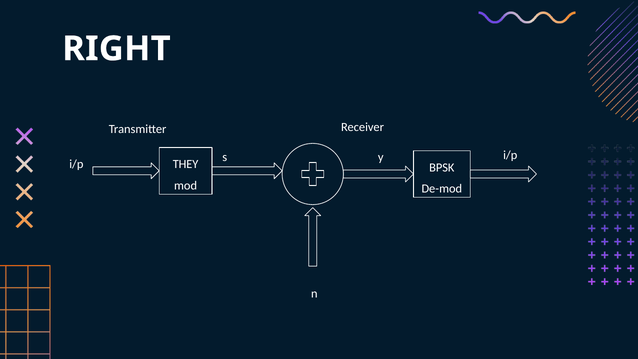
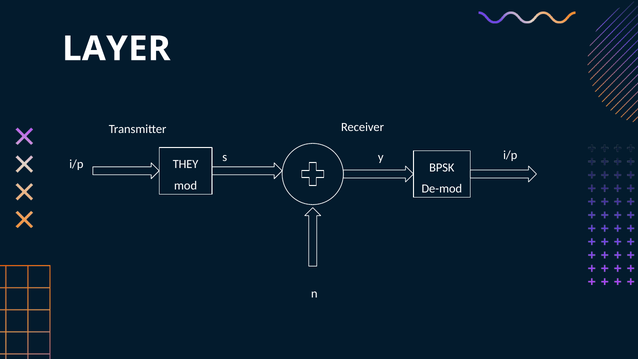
RIGHT: RIGHT -> LAYER (116, 49)
